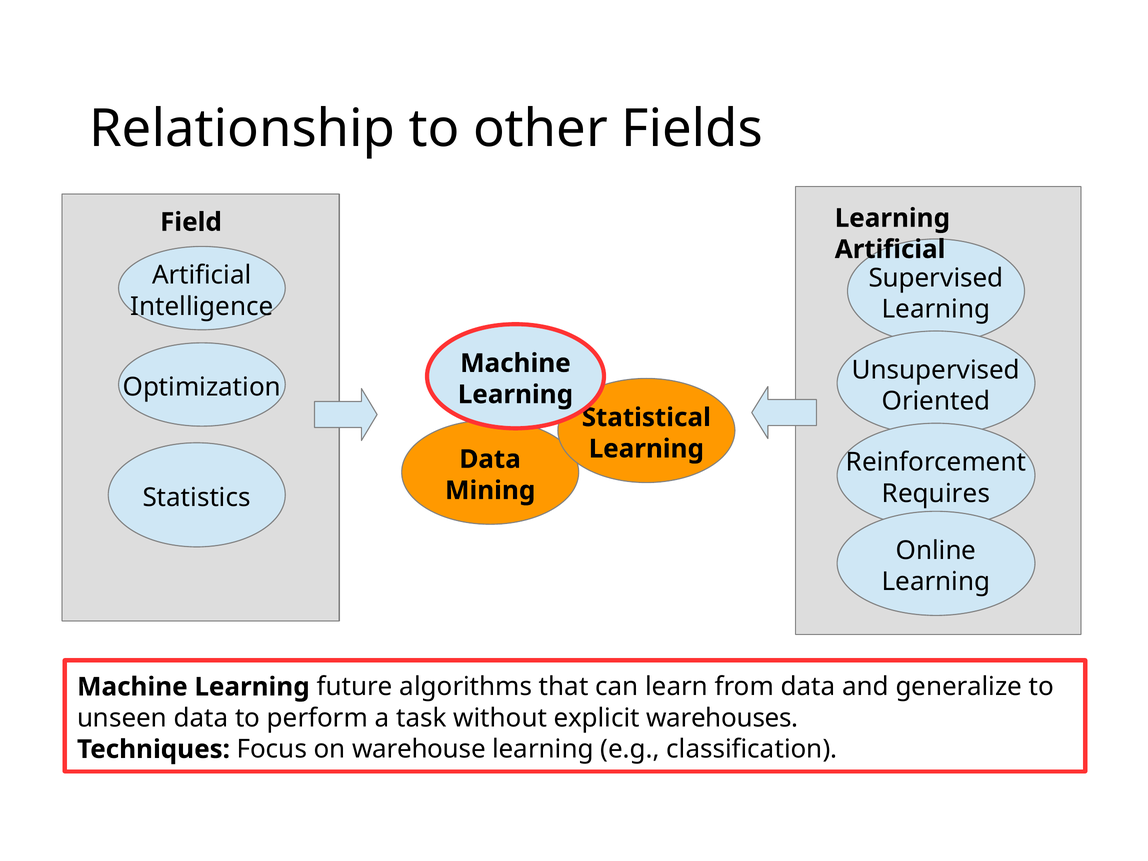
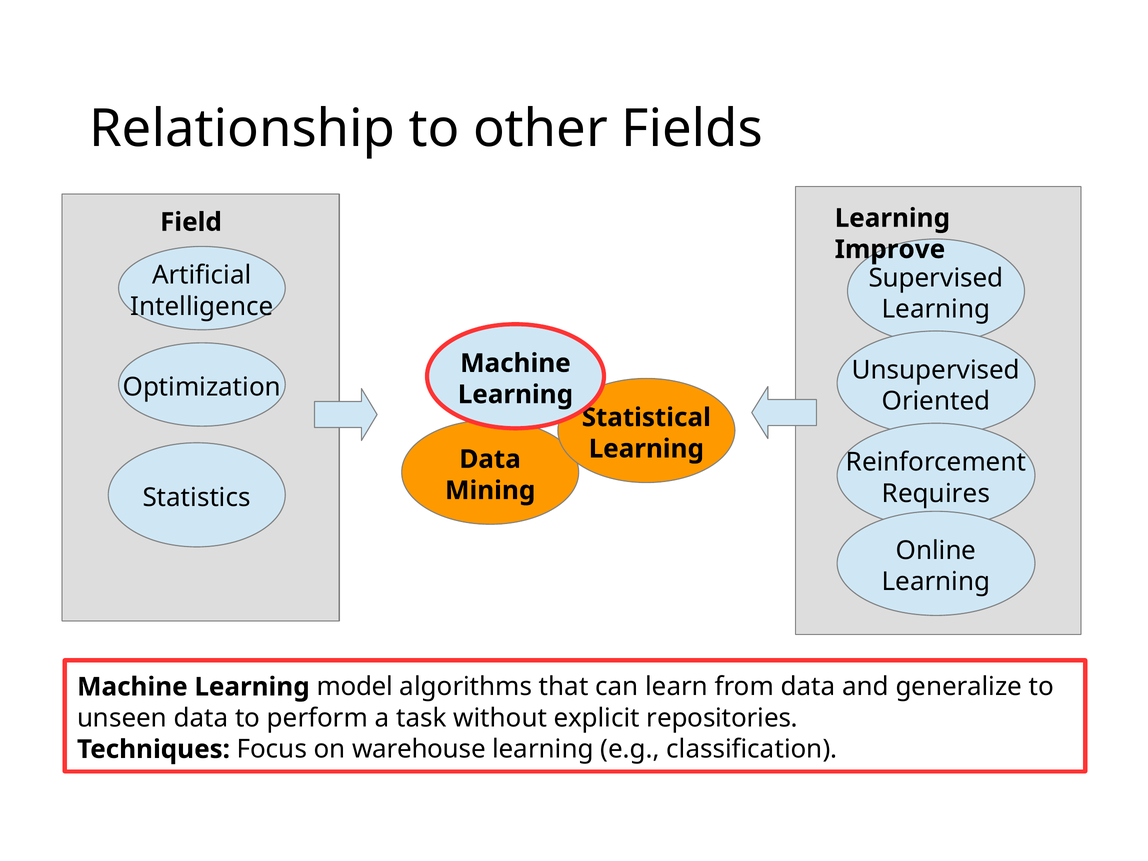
Artificial: Artificial -> Improve (890, 249)
future: future -> model (355, 687)
warehouses: warehouses -> repositories (722, 718)
